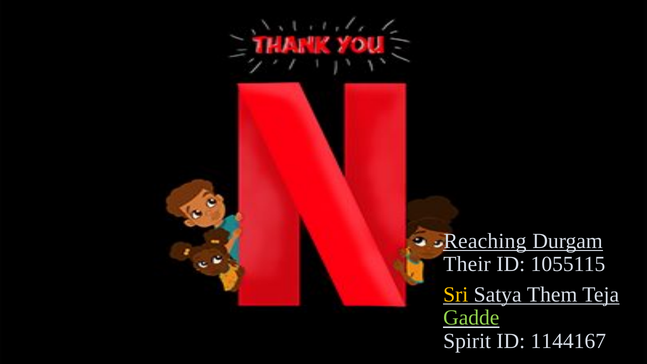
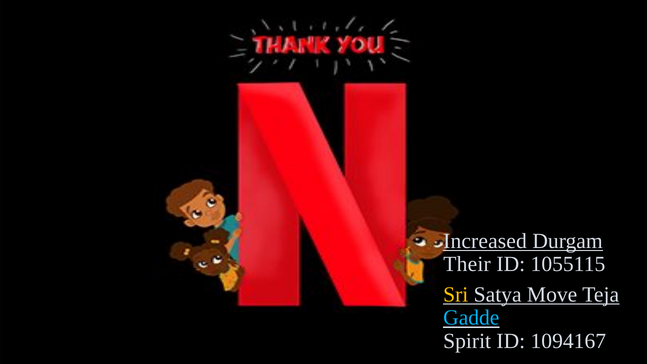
Reaching: Reaching -> Increased (485, 241)
Them: Them -> Move (552, 294)
Gadde colour: light green -> light blue (471, 318)
1144167: 1144167 -> 1094167 (568, 341)
